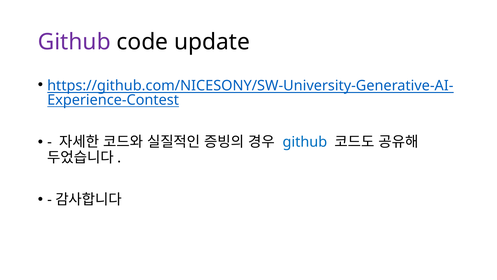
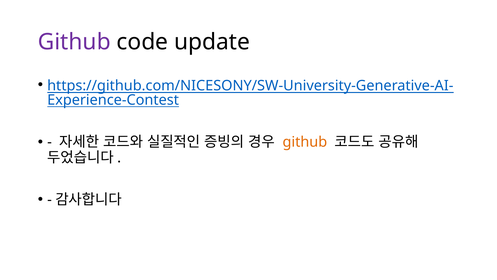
github colour: blue -> orange (305, 142)
